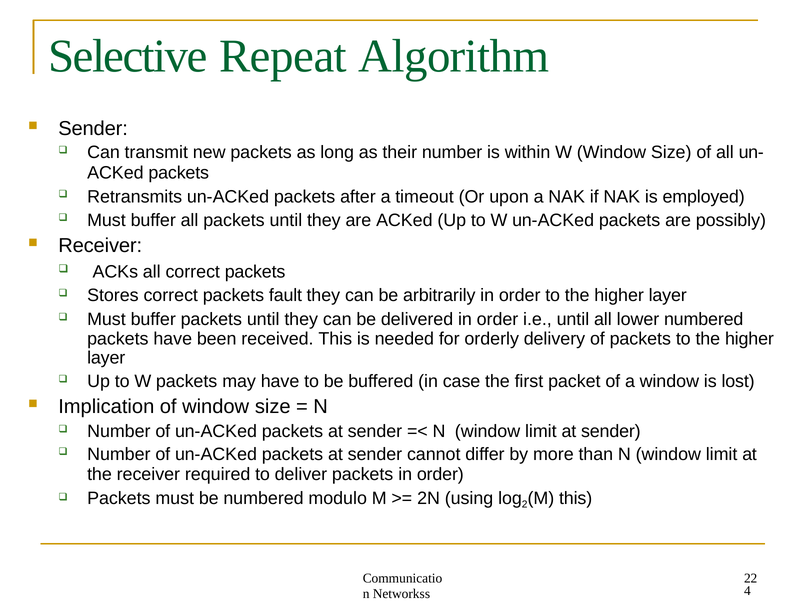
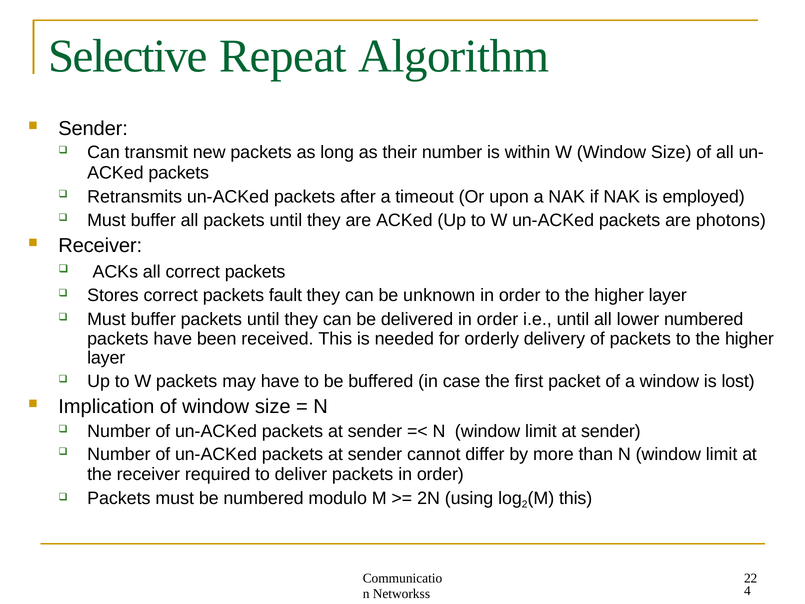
possibly: possibly -> photons (731, 220)
arbitrarily: arbitrarily -> unknown (439, 295)
